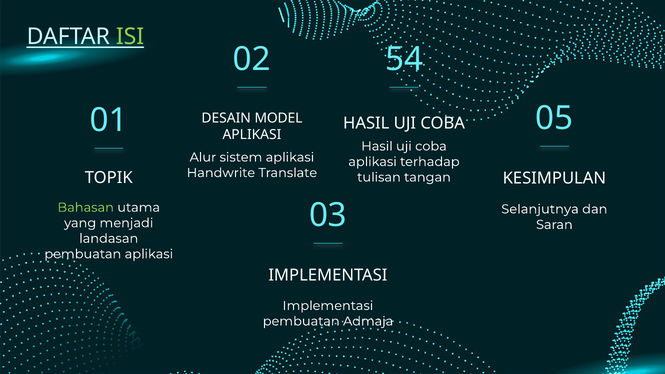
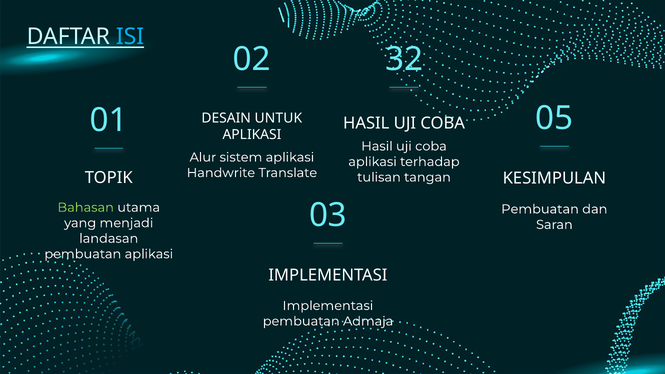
ISI colour: light green -> light blue (130, 37)
54: 54 -> 32 (404, 59)
MODEL: MODEL -> UNTUK (278, 118)
Selanjutnya: Selanjutnya -> Pembuatan (540, 209)
